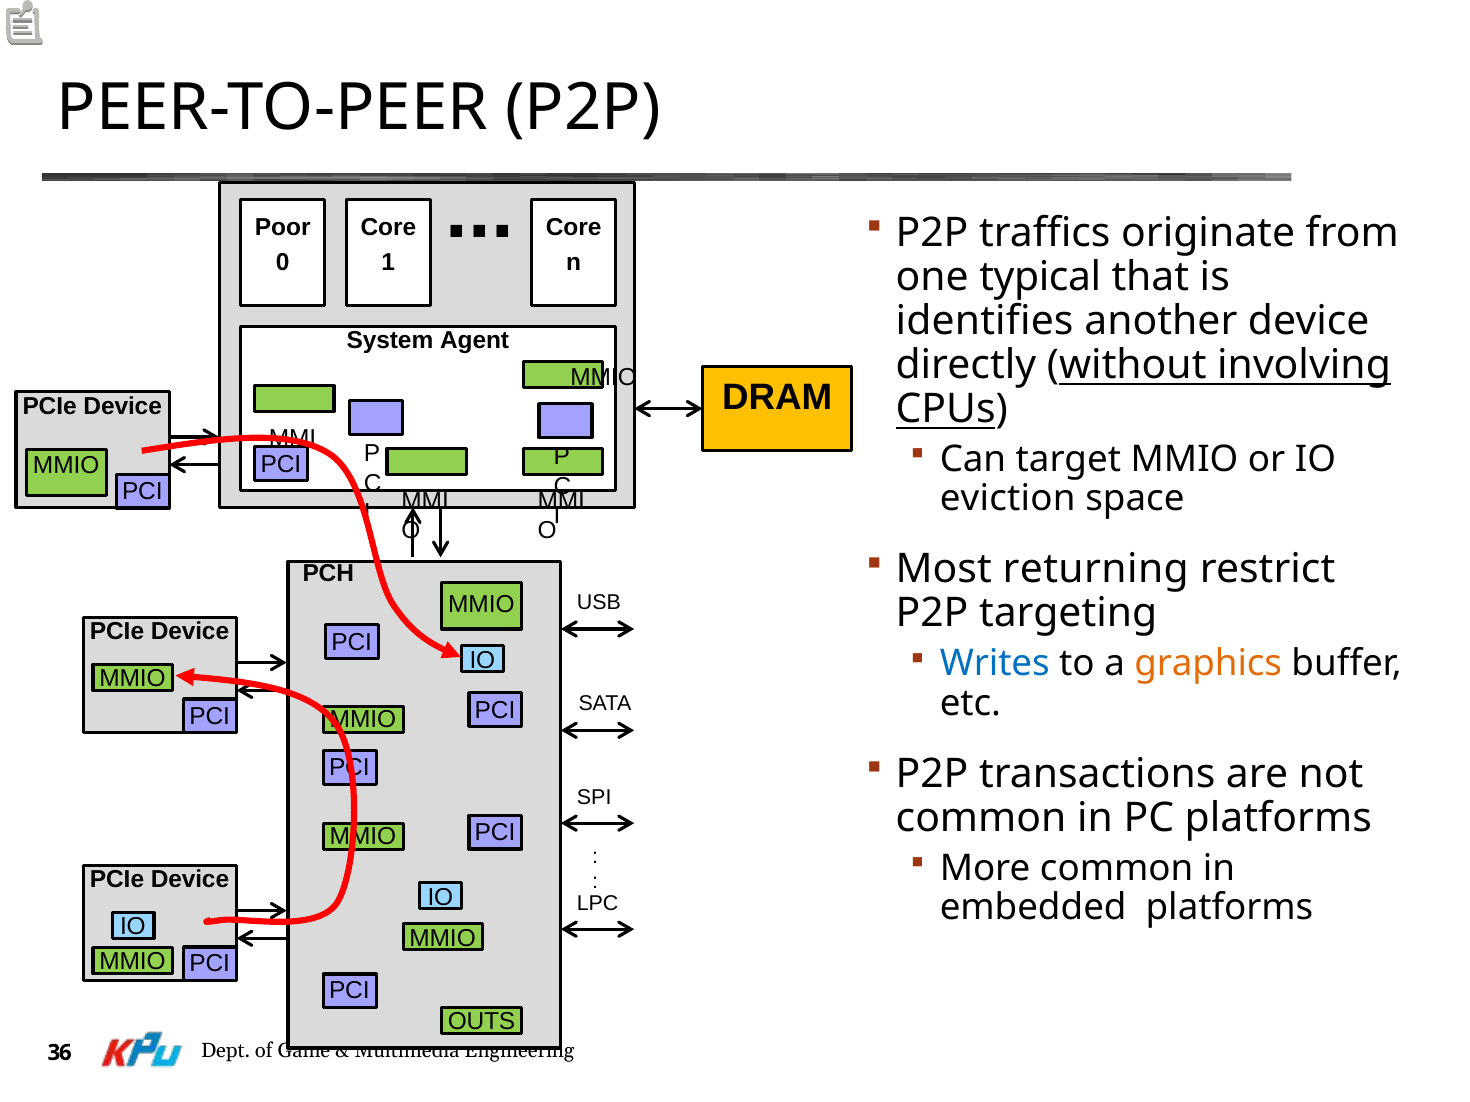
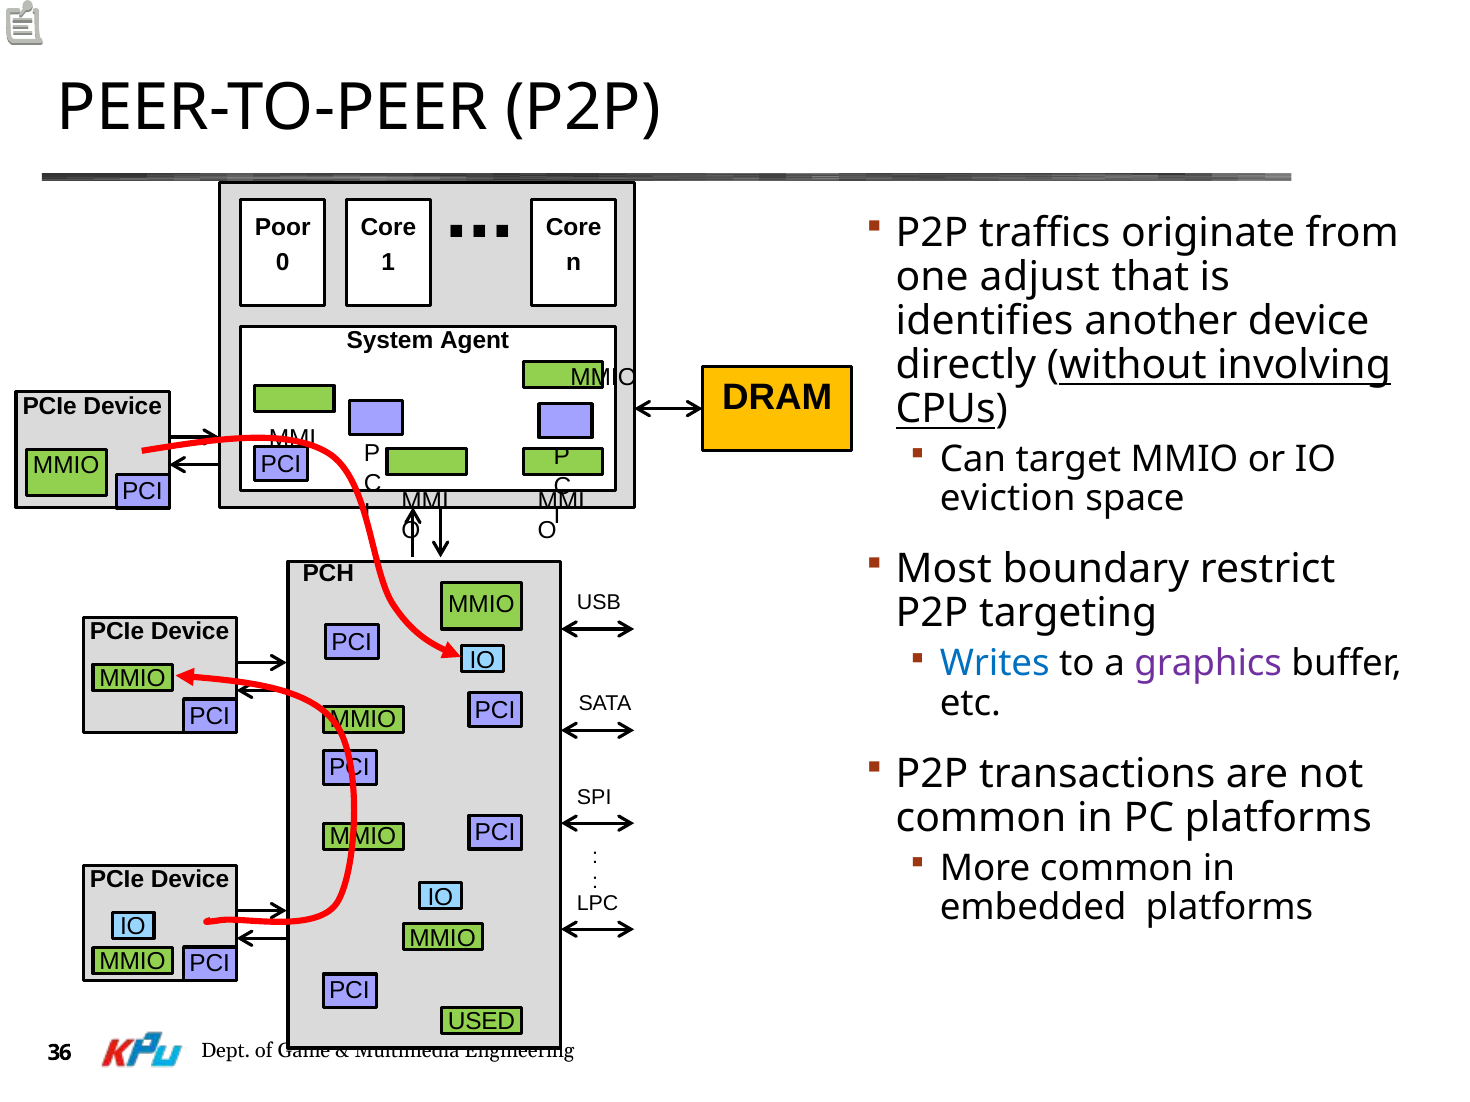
typical: typical -> adjust (1040, 277)
returning: returning -> boundary (1096, 570)
graphics colour: orange -> purple (1208, 664)
OUTS: OUTS -> USED (482, 1022)
